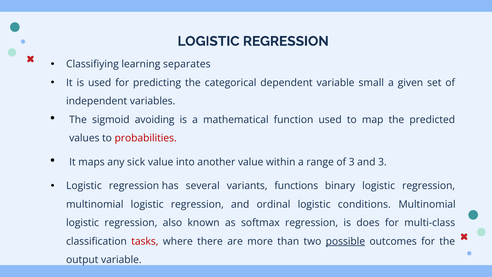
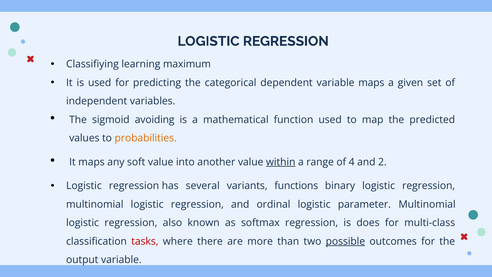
separates: separates -> maximum (187, 64)
variable small: small -> maps (371, 83)
probabilities colour: red -> orange (146, 138)
sick: sick -> soft (136, 162)
within underline: none -> present (281, 162)
of 3: 3 -> 4 (352, 162)
and 3: 3 -> 2 (382, 162)
conditions: conditions -> parameter (364, 204)
